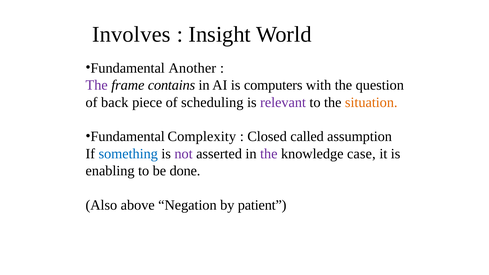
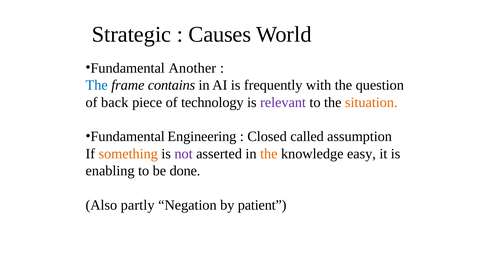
Involves: Involves -> Strategic (131, 34)
Insight: Insight -> Causes (220, 34)
The colour: purple -> blue (97, 85)
computers: computers -> frequently (273, 85)
scheduling: scheduling -> technology (212, 102)
Complexity: Complexity -> Engineering (202, 137)
something colour: blue -> orange (128, 154)
the colour: purple -> orange (269, 154)
case: case -> easy (361, 154)
above: above -> partly (138, 205)
